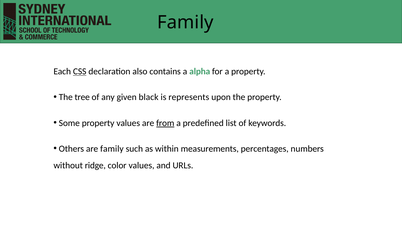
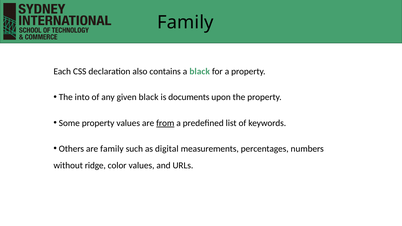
CSS underline: present -> none (80, 72)
a alpha: alpha -> black (200, 72)
tree: tree -> into (82, 97)
represents: represents -> documents (189, 97)
within: within -> digital (167, 149)
